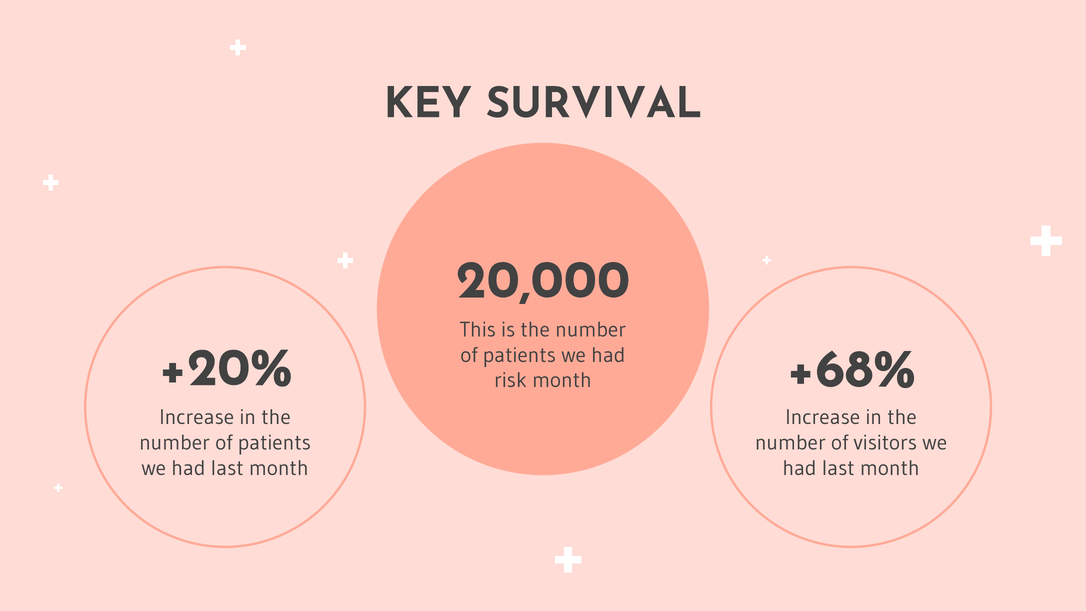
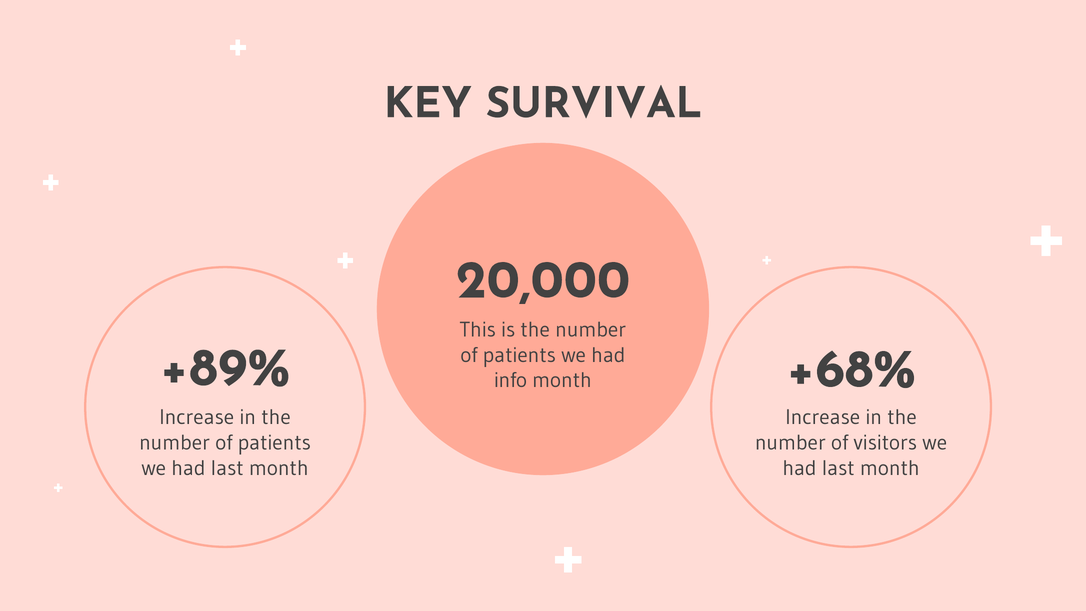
+20%: +20% -> +89% (225, 368)
risk: risk -> info (511, 380)
